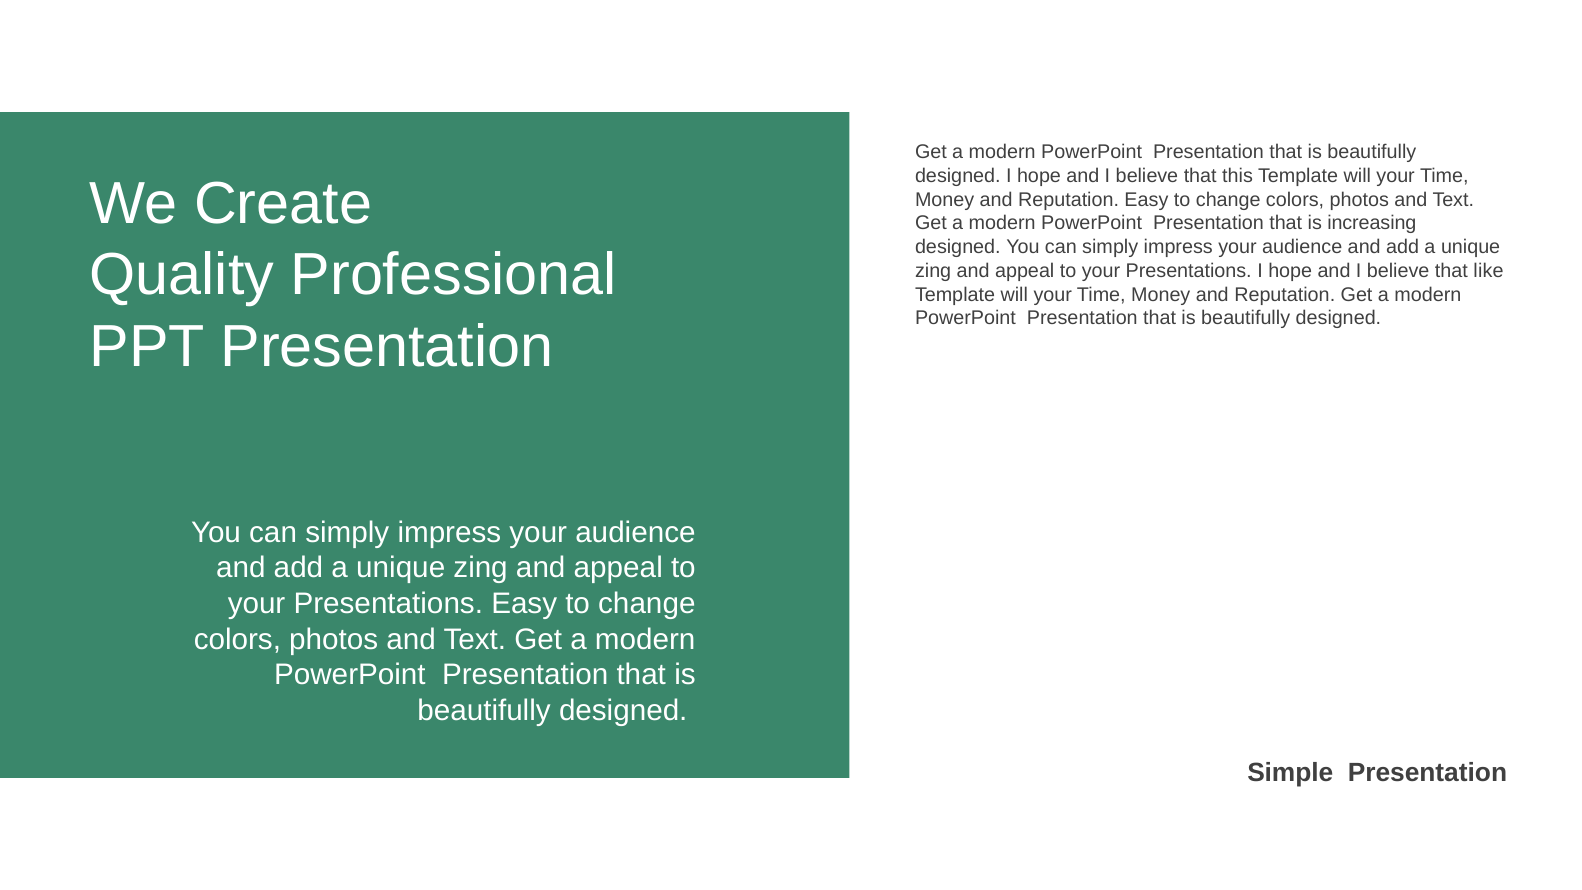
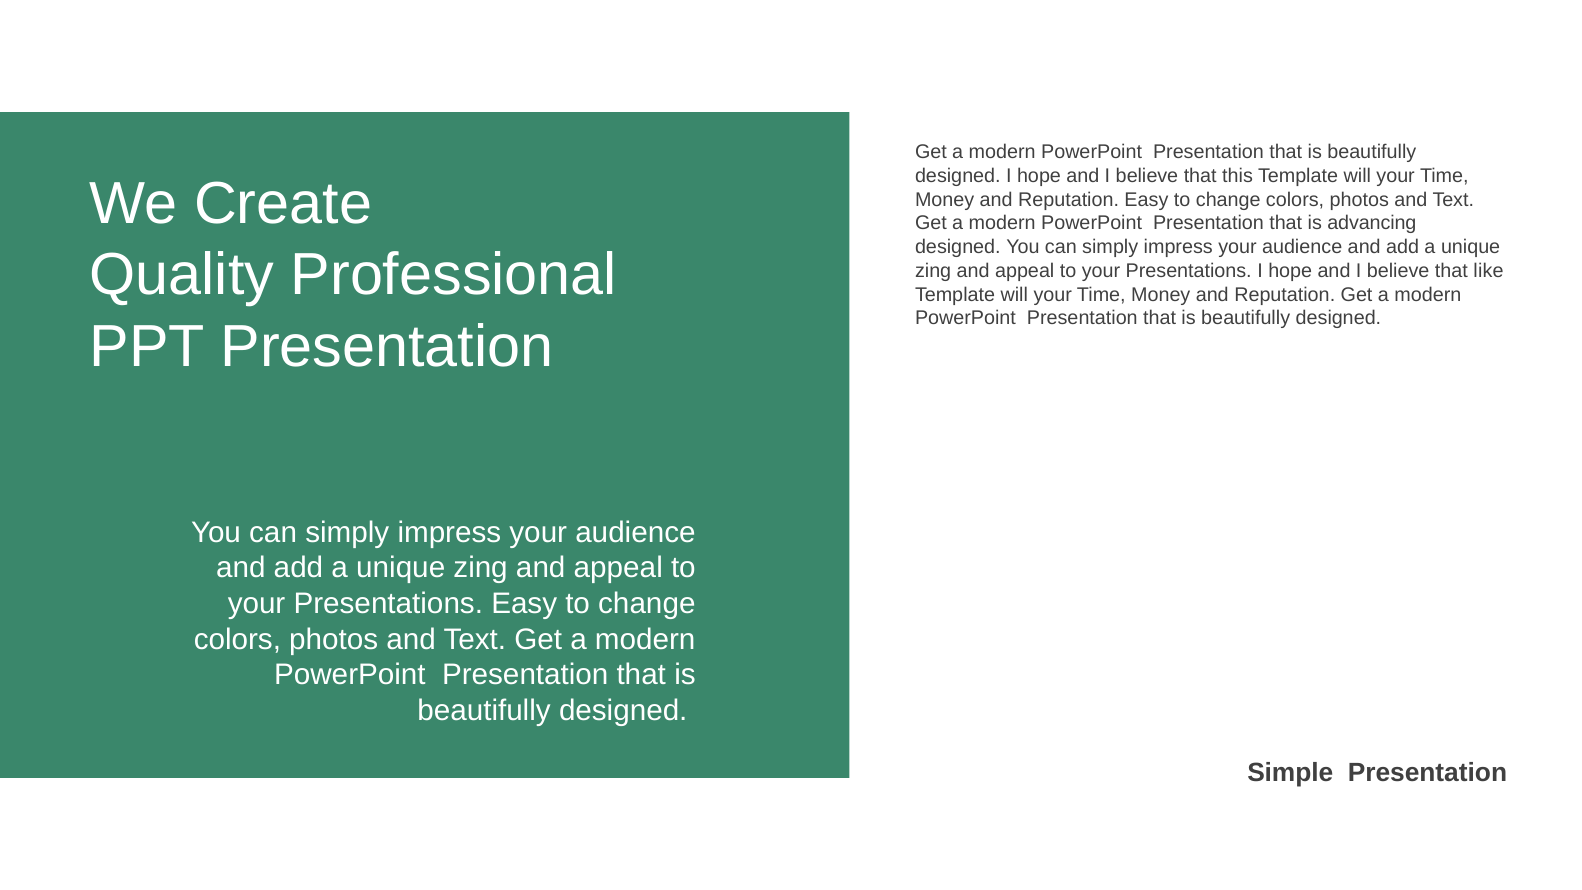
increasing: increasing -> advancing (1372, 223)
